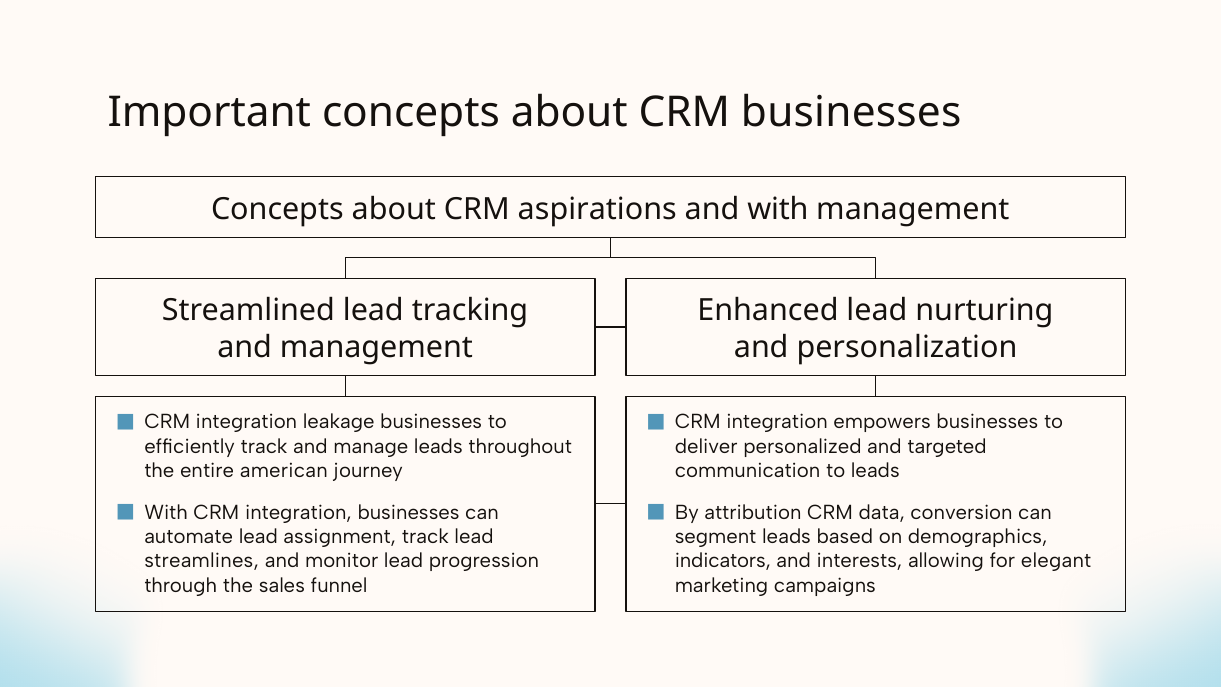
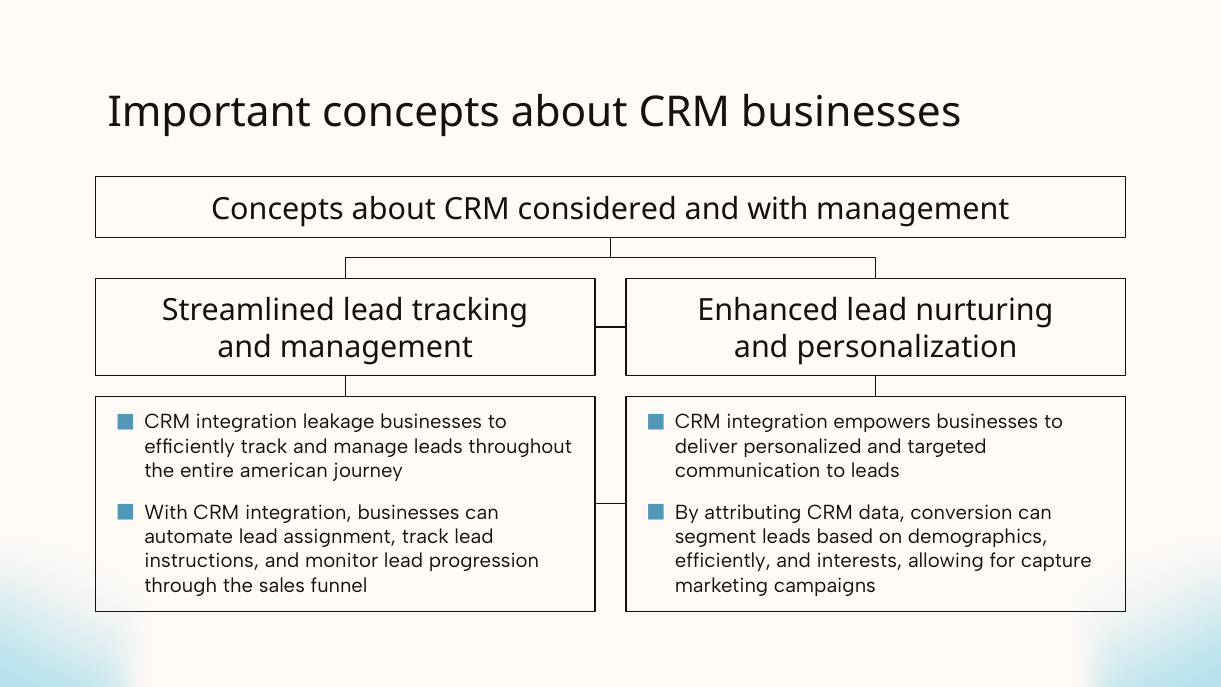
aspirations: aspirations -> considered (597, 209)
attribution: attribution -> attributing (753, 512)
streamlines: streamlines -> instructions (202, 561)
indicators: indicators -> efficiently (723, 561)
elegant: elegant -> capture (1056, 561)
